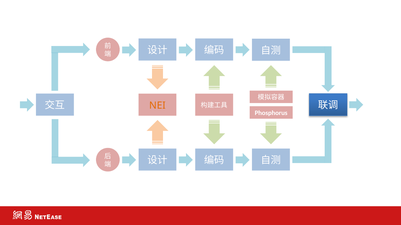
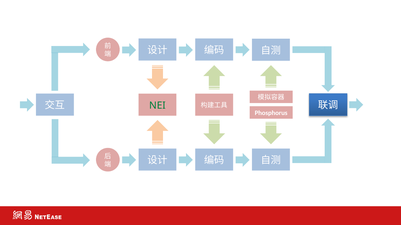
NEI colour: orange -> green (157, 106)
